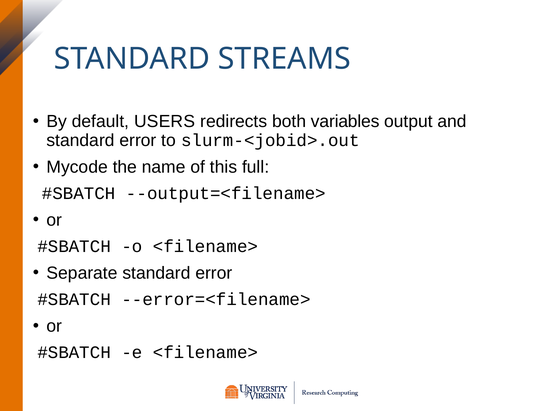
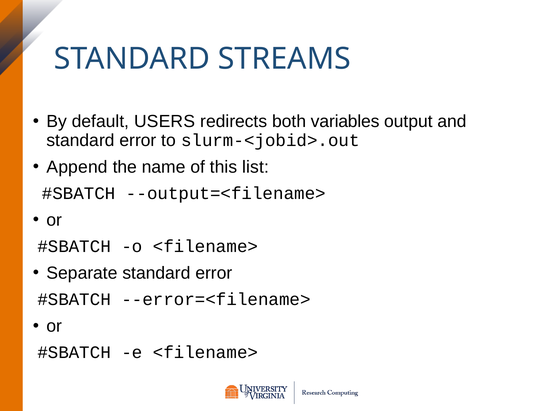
Mycode: Mycode -> Append (77, 167)
full: full -> list (256, 167)
